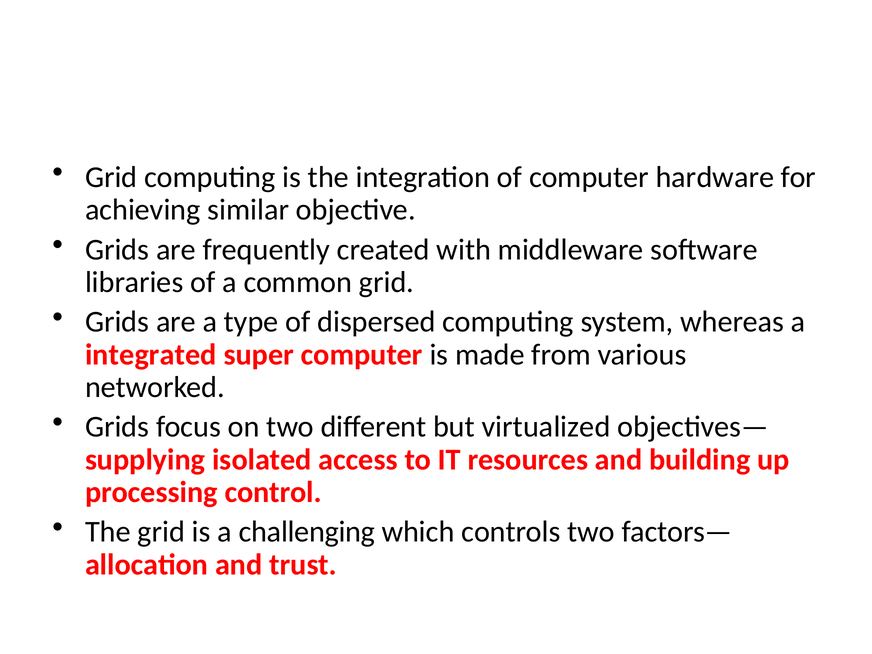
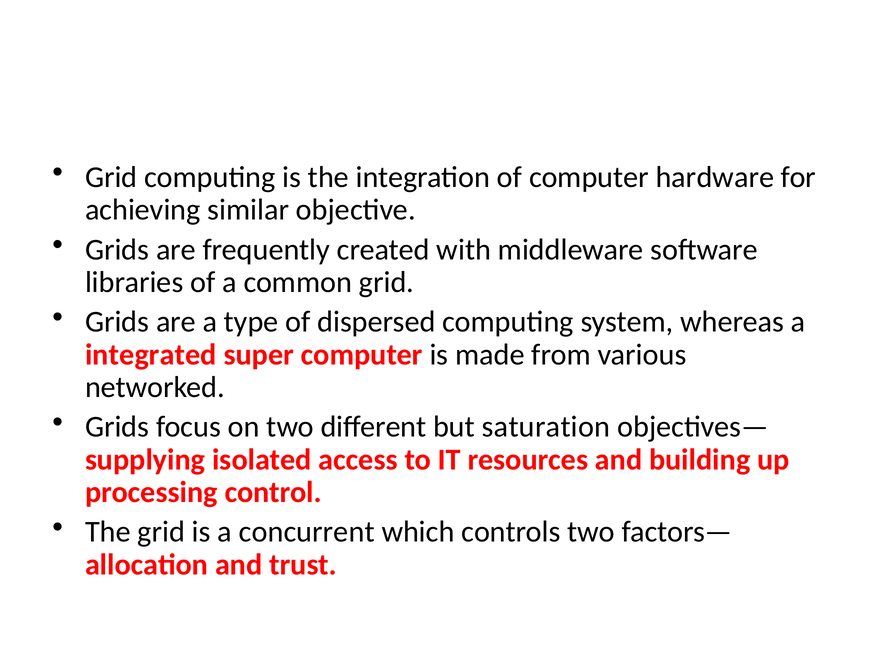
virtualized: virtualized -> saturation (546, 427)
challenging: challenging -> concurrent (307, 532)
